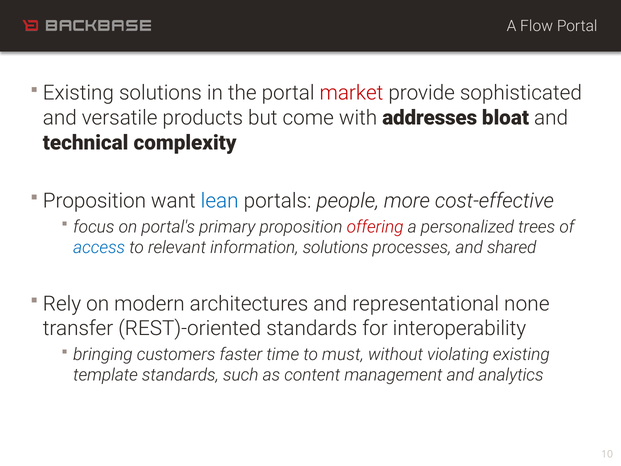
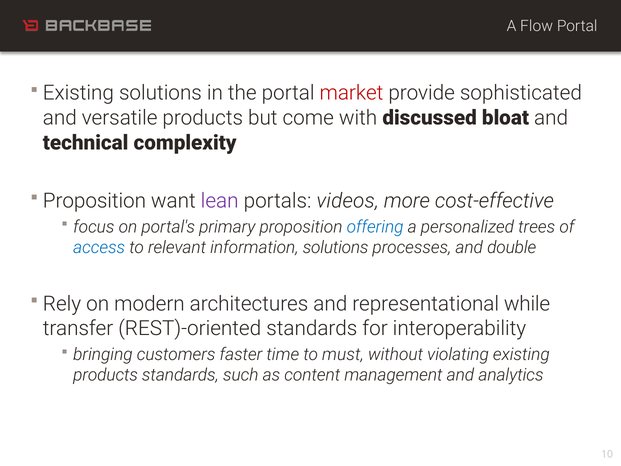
addresses: addresses -> discussed (430, 118)
lean colour: blue -> purple (220, 201)
people: people -> videos (348, 201)
offering colour: red -> blue (375, 227)
shared: shared -> double (512, 247)
none: none -> while (527, 304)
template: template -> products (106, 375)
